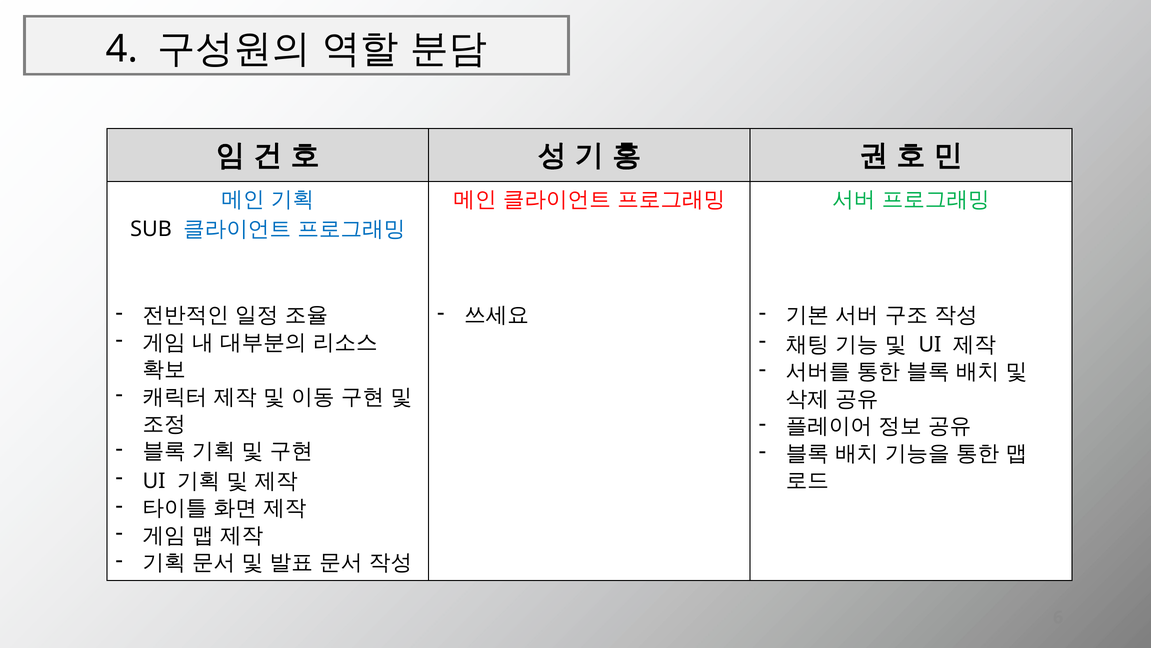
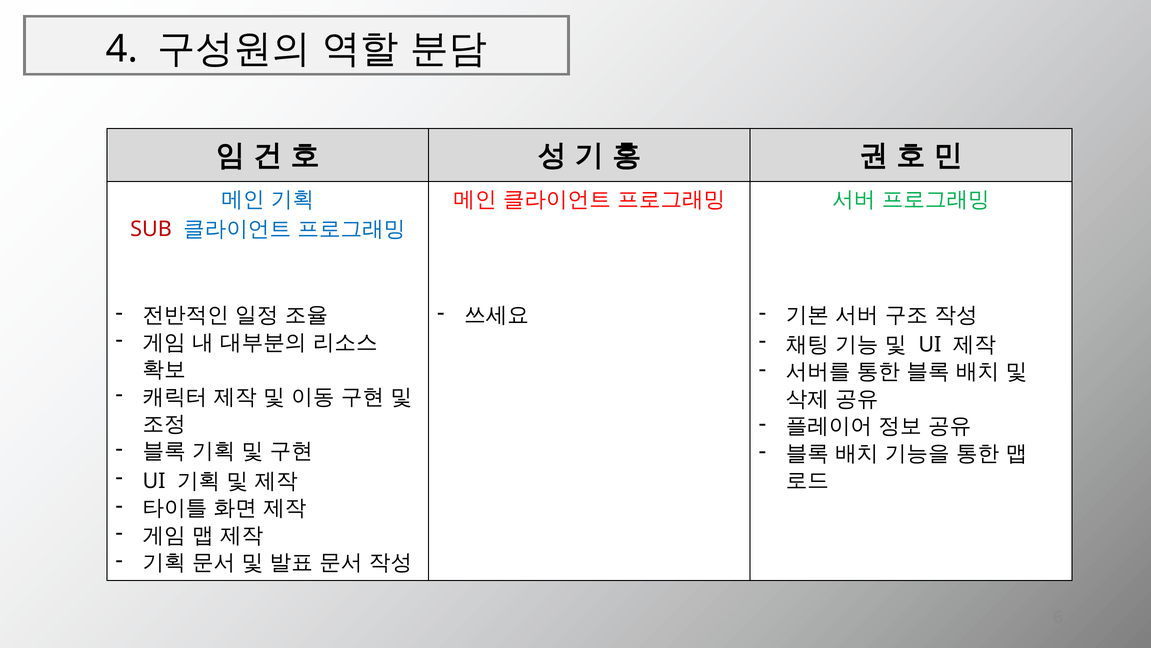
SUB colour: black -> red (151, 229)
